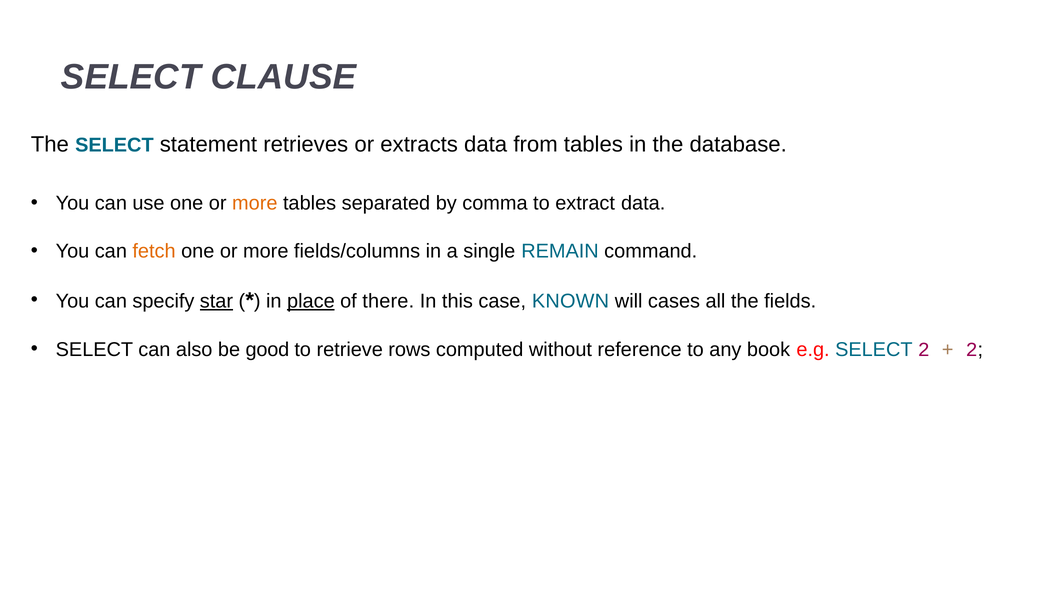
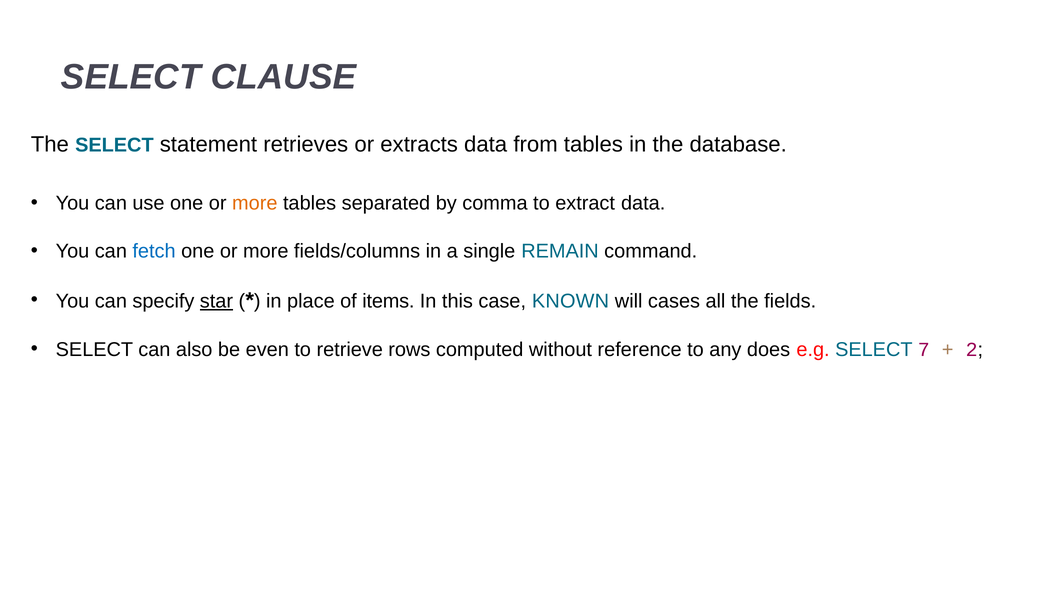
fetch colour: orange -> blue (154, 251)
place underline: present -> none (311, 301)
there: there -> items (388, 301)
good: good -> even (267, 349)
book: book -> does (769, 349)
SELECT 2: 2 -> 7 (924, 349)
